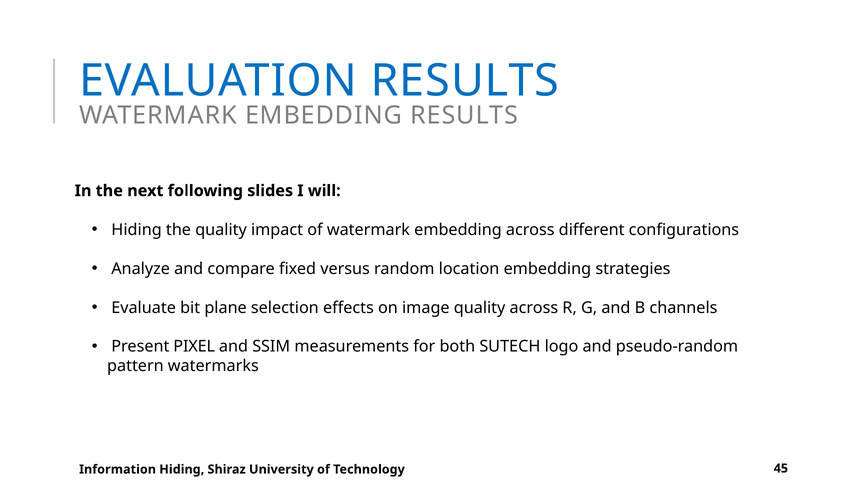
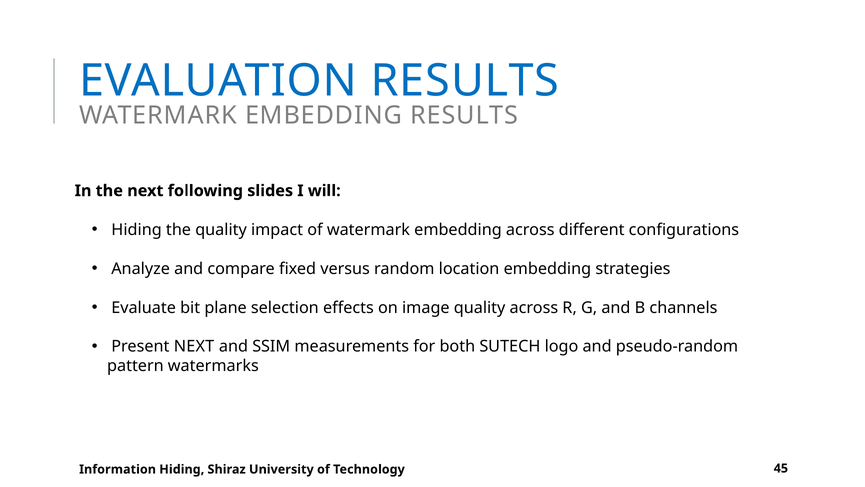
Present PIXEL: PIXEL -> NEXT (194, 346)
